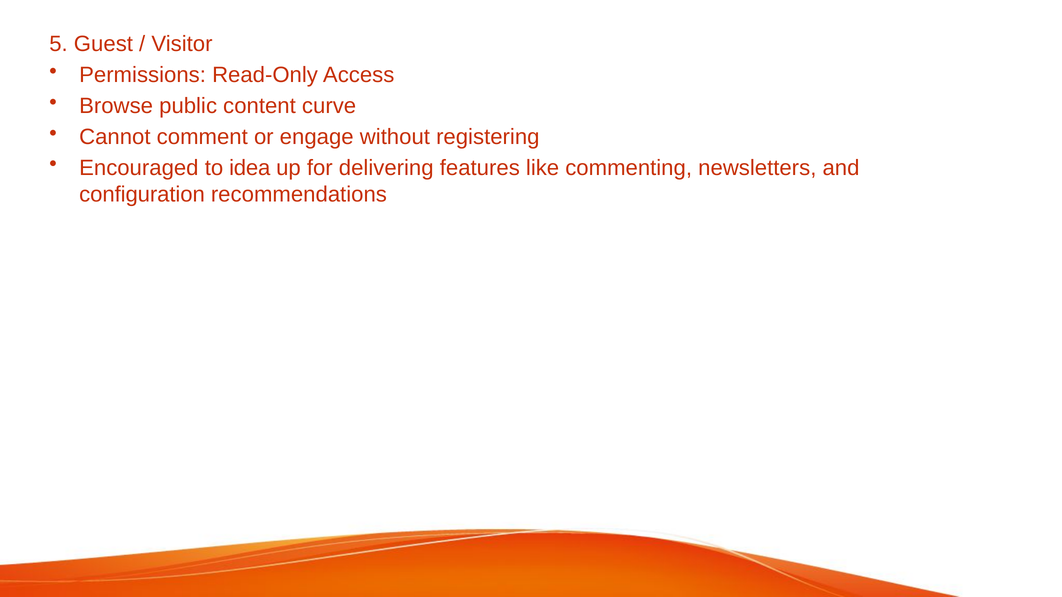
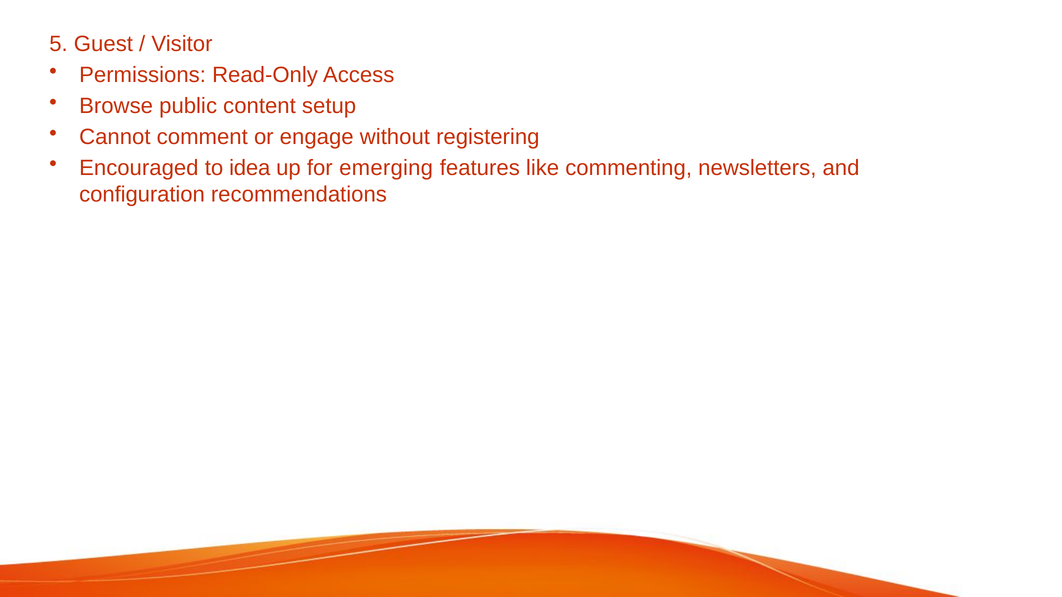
curve: curve -> setup (329, 106)
delivering: delivering -> emerging (386, 168)
